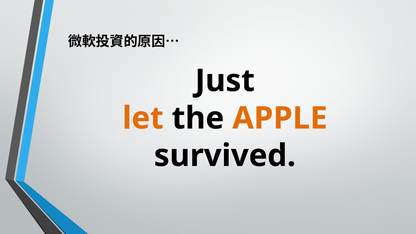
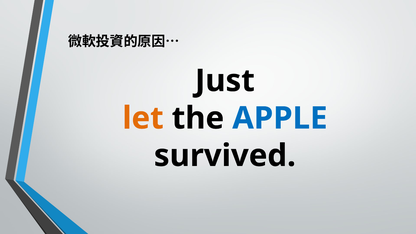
APPLE colour: orange -> blue (280, 118)
